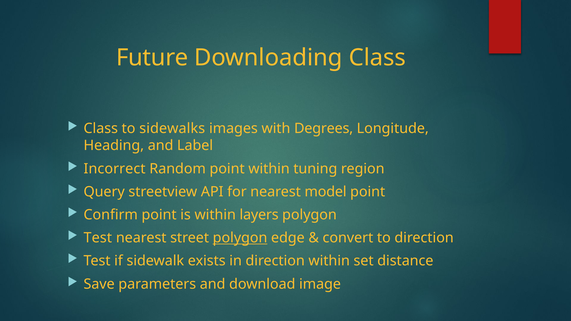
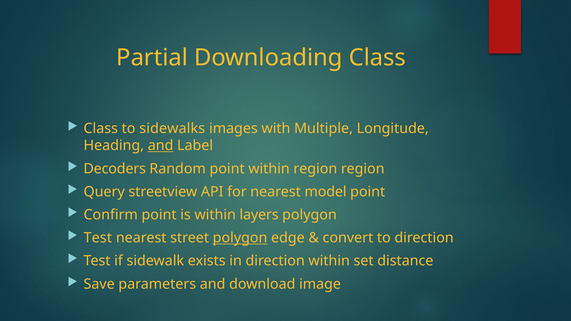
Future: Future -> Partial (152, 58)
Degrees: Degrees -> Multiple (324, 129)
and underline: none -> present (161, 146)
Incorrect: Incorrect -> Decoders (115, 169)
within tuning: tuning -> region (315, 169)
